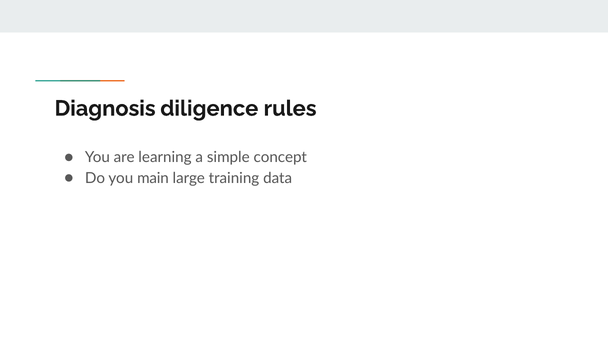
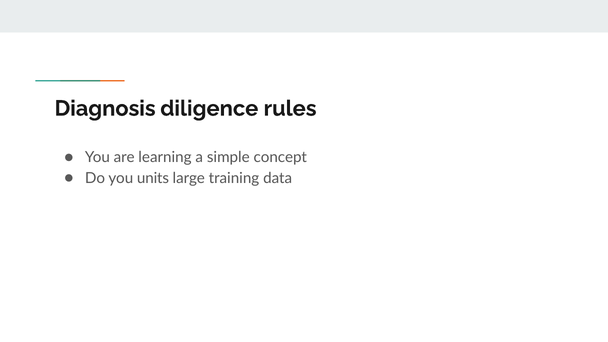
main: main -> units (153, 178)
